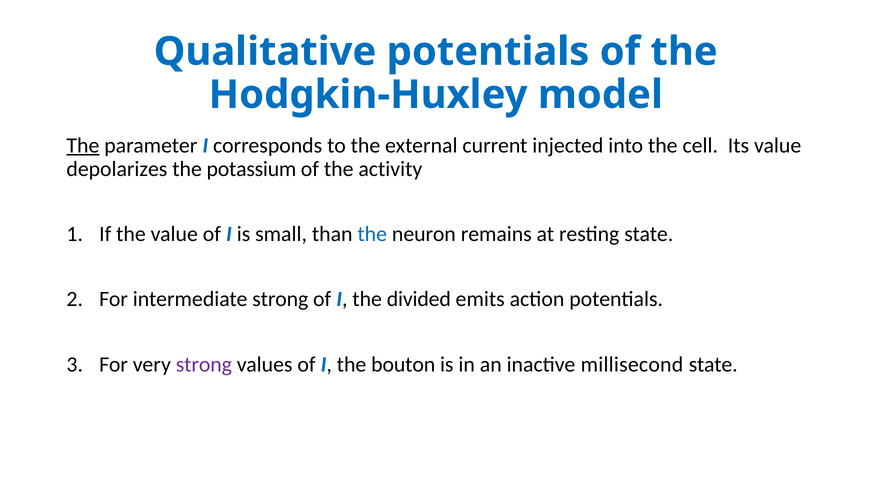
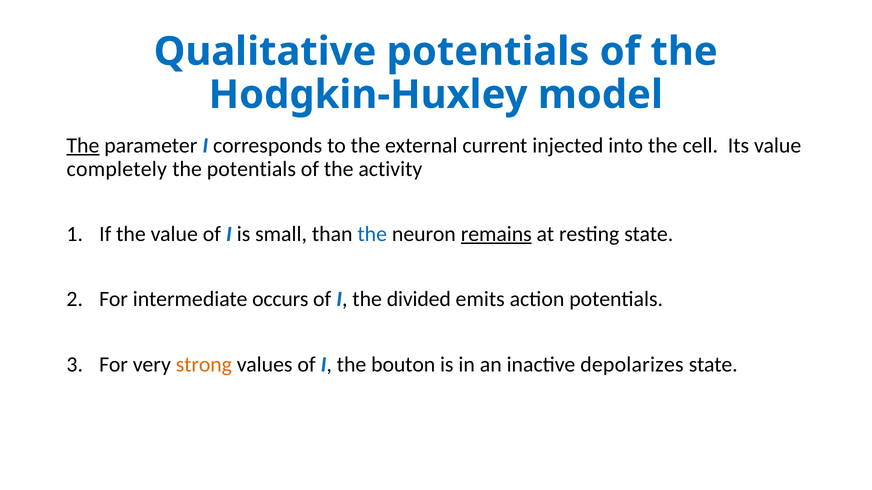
depolarizes: depolarizes -> completely (117, 169)
the potassium: potassium -> potentials (251, 169)
remains underline: none -> present (496, 234)
intermediate strong: strong -> occurs (280, 300)
strong colour: purple -> orange (204, 365)
millisecond: millisecond -> depolarizes (632, 365)
